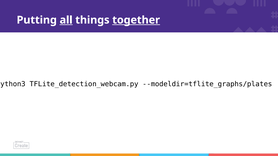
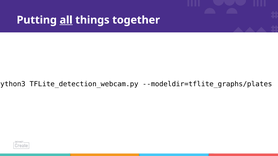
together underline: present -> none (136, 20)
